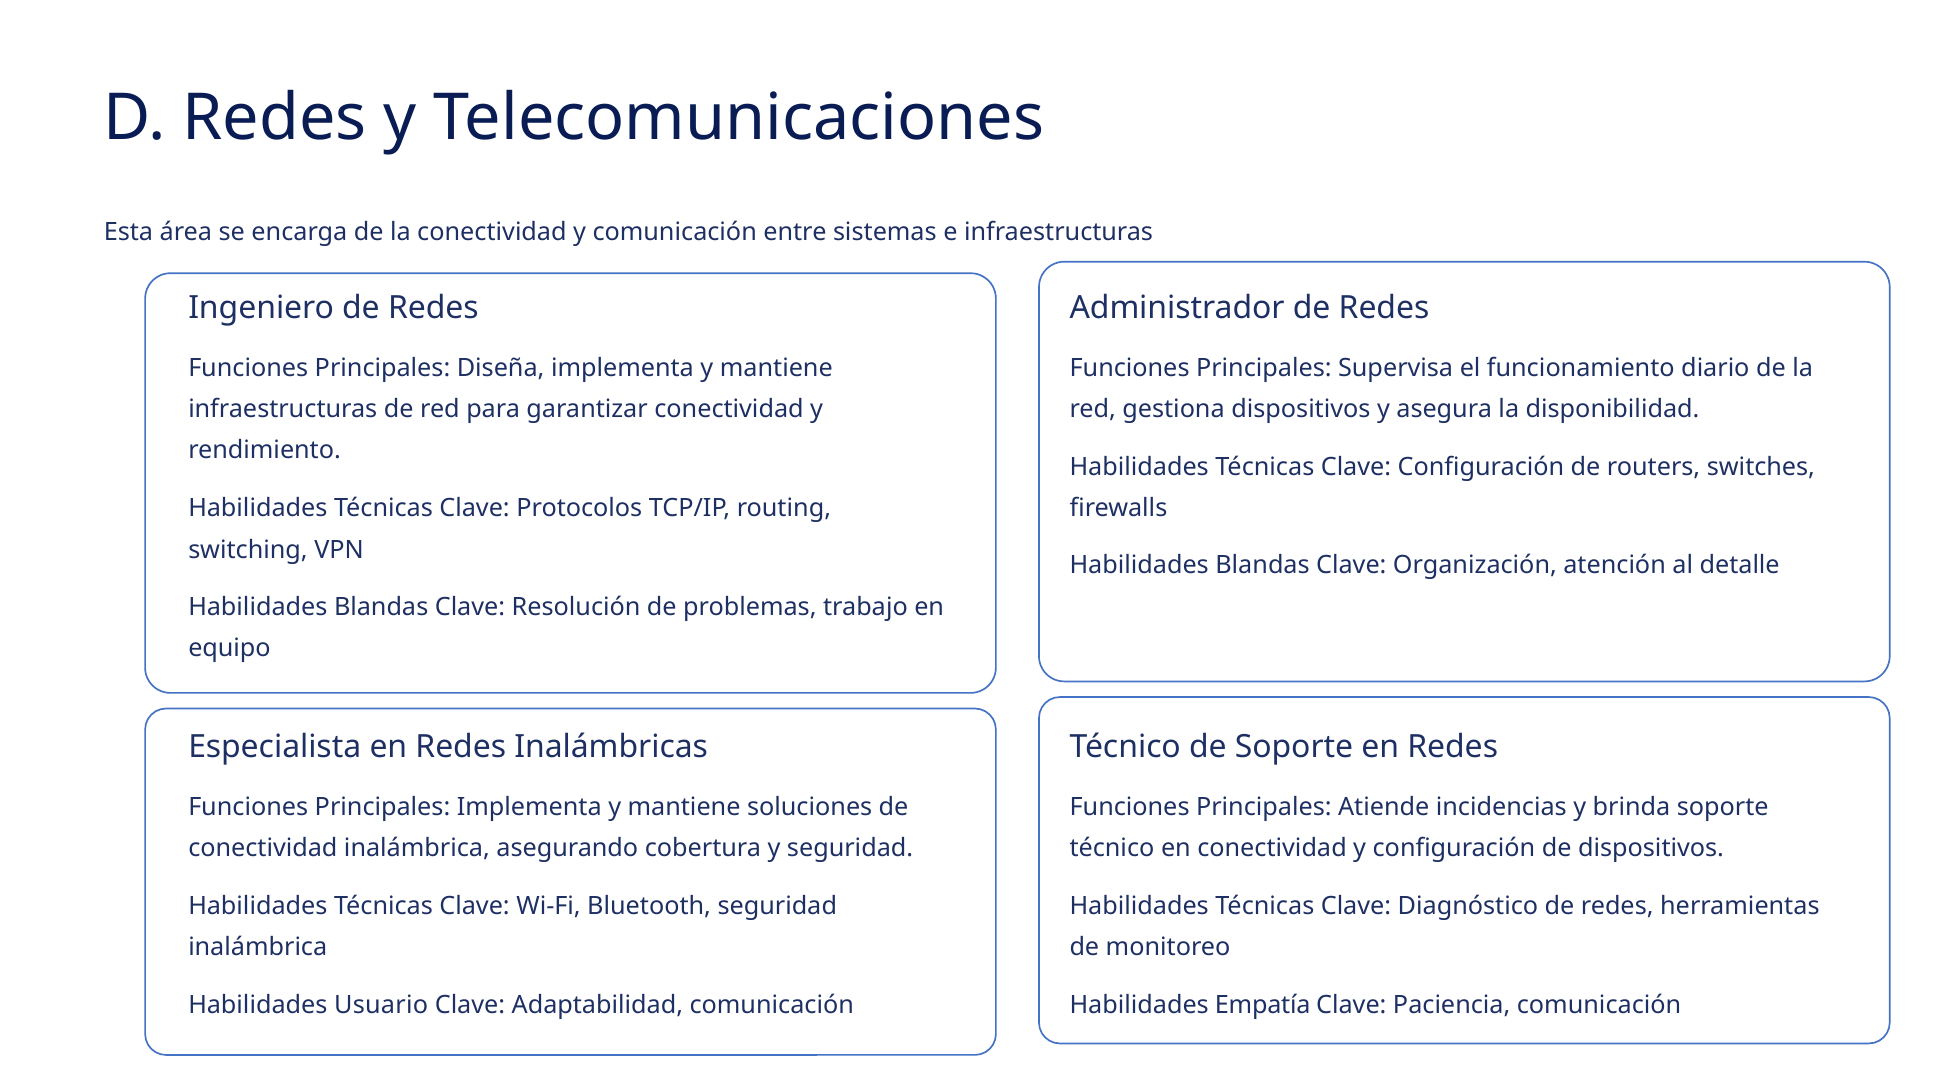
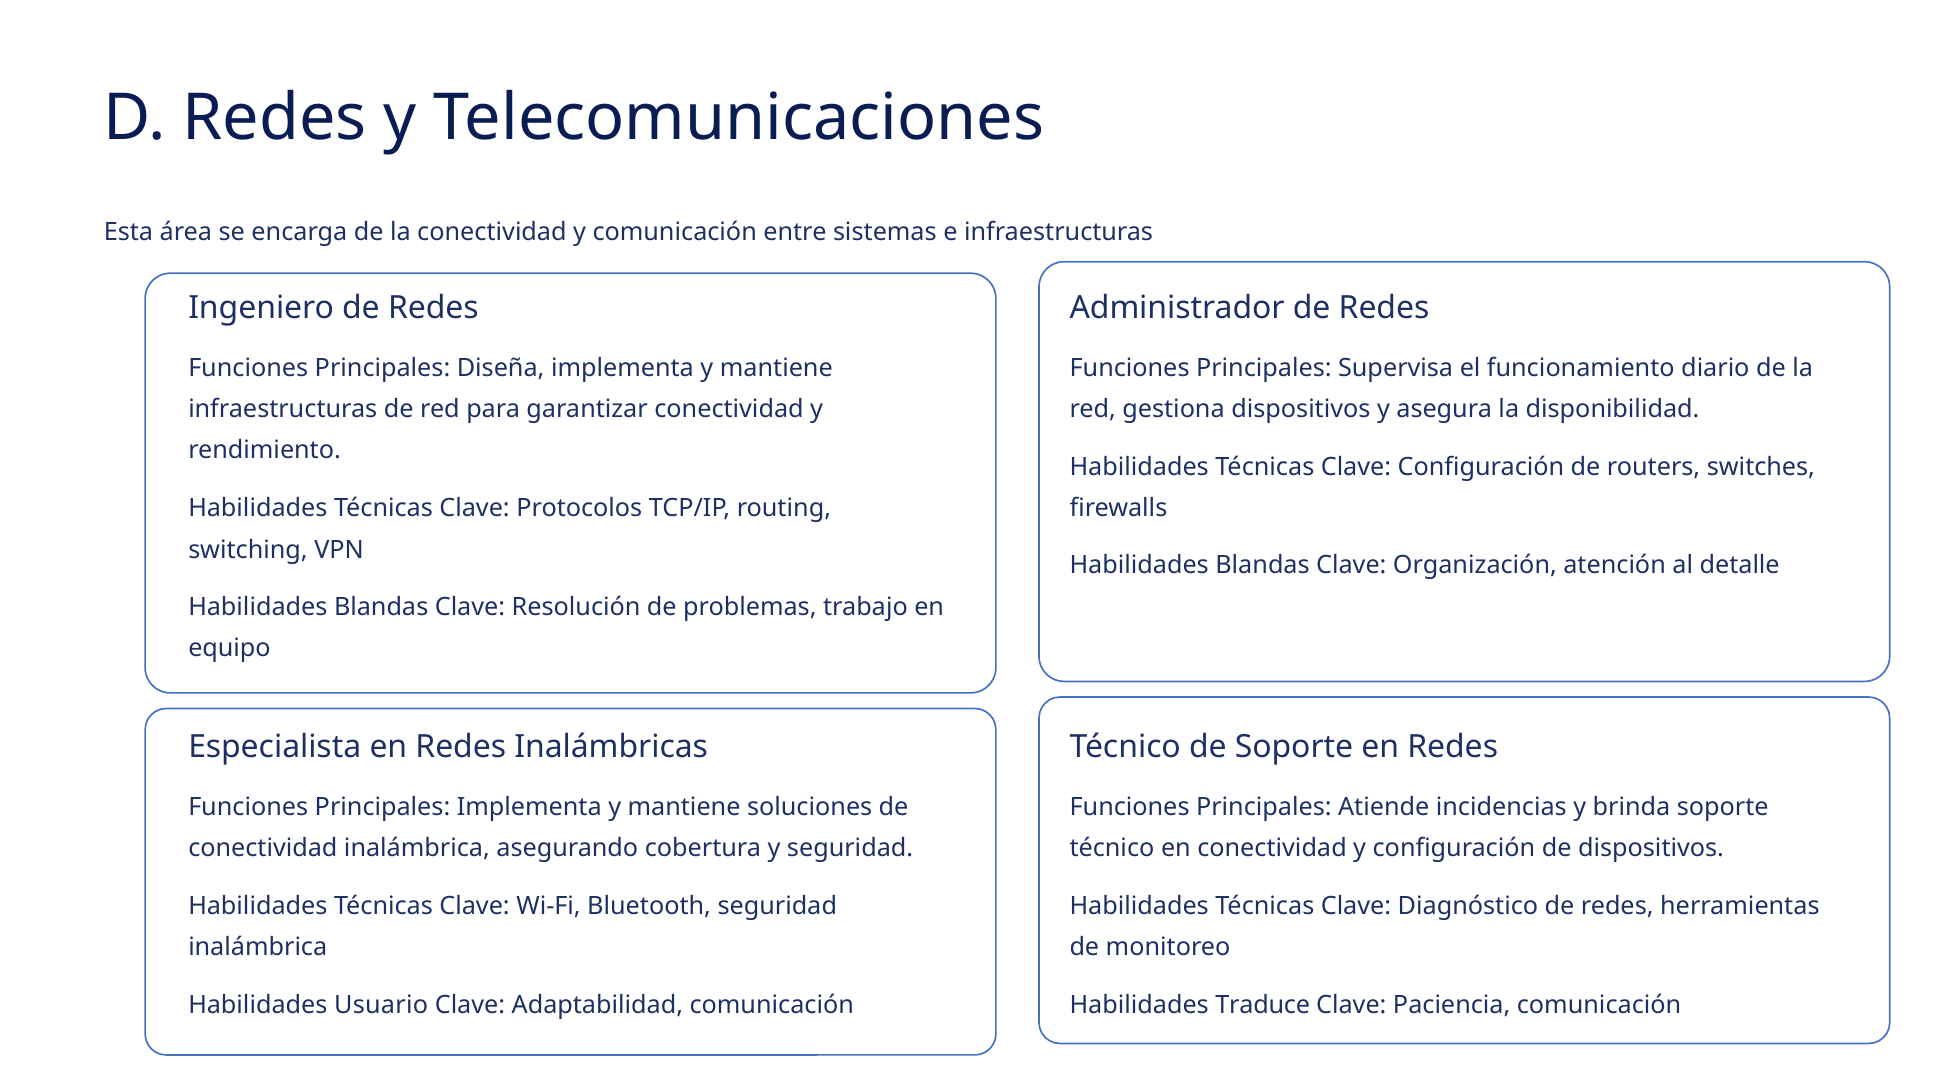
Empatía: Empatía -> Traduce (1263, 1005)
